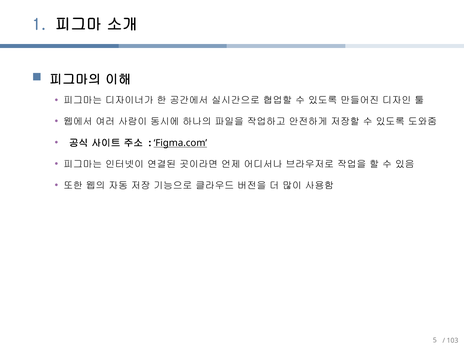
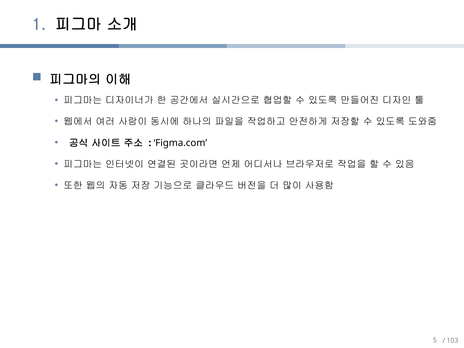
Figma.com underline: present -> none (180, 143)
